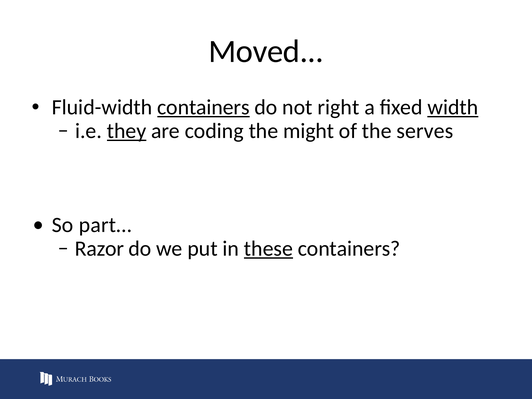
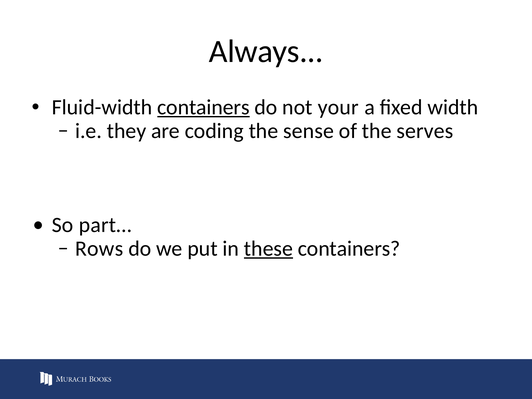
Moved: Moved -> Always (266, 51)
right: right -> your (338, 107)
width underline: present -> none (453, 107)
they underline: present -> none (127, 131)
might: might -> sense (309, 131)
Razor: Razor -> Rows (99, 249)
